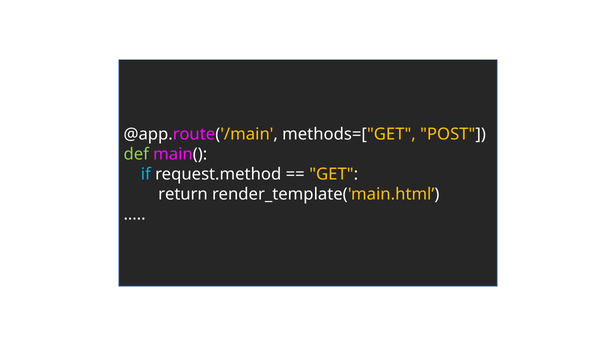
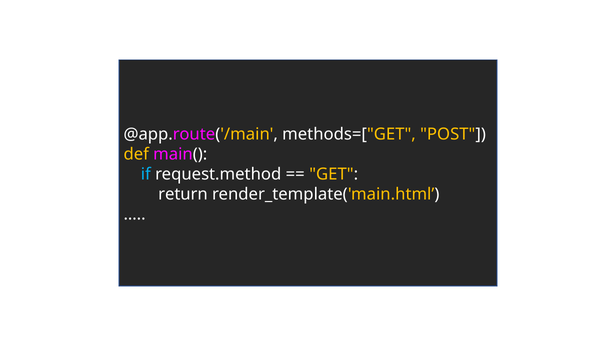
def colour: light green -> yellow (136, 154)
